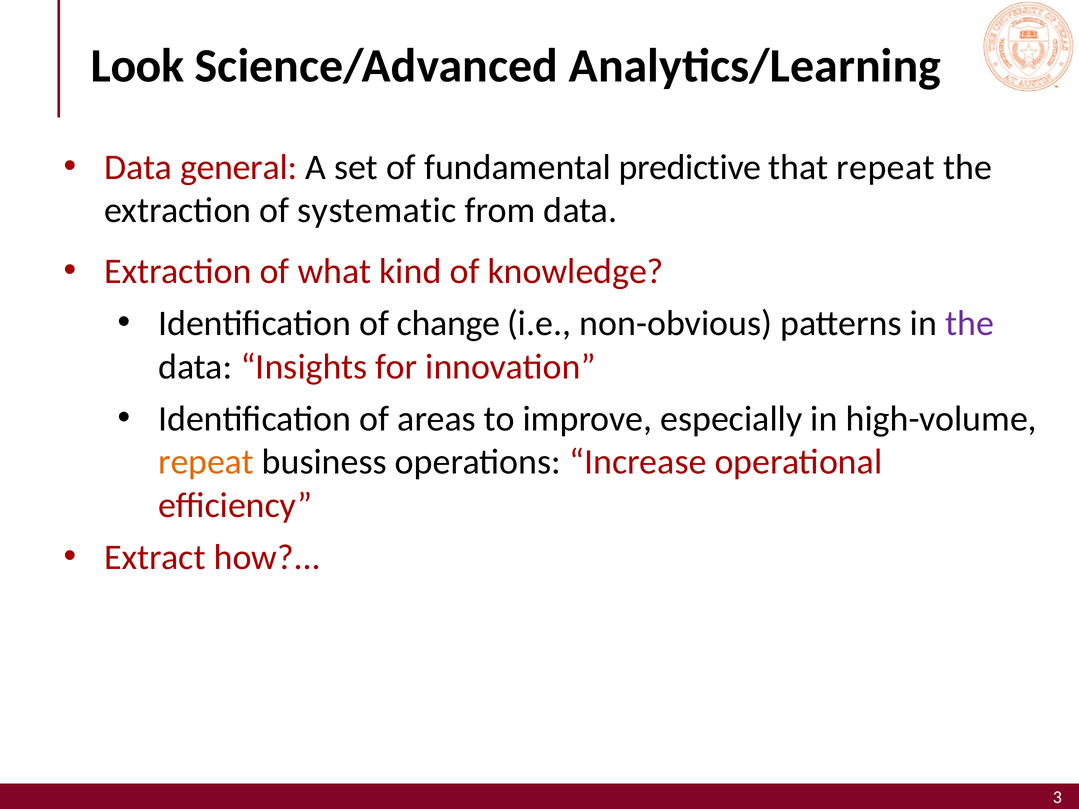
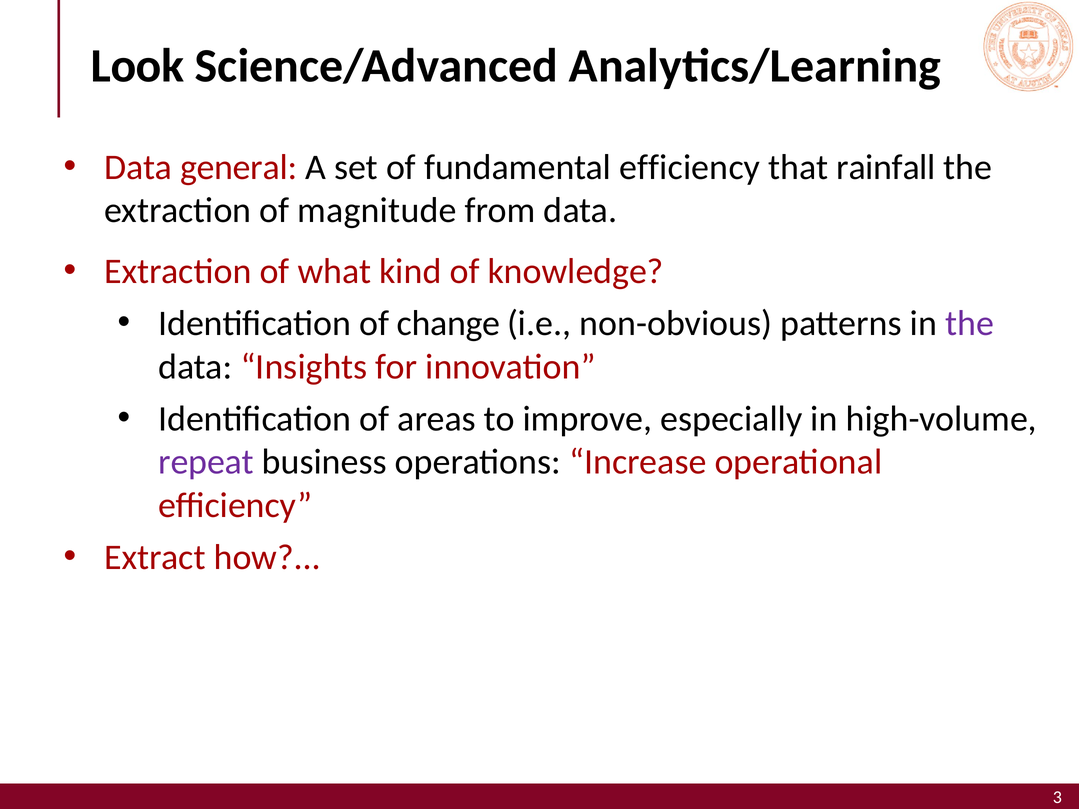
fundamental predictive: predictive -> efficiency (690, 167)
that repeat: repeat -> rainfall (886, 167)
systematic: systematic -> magnitude (377, 210)
repeat colour: orange -> purple (206, 462)
